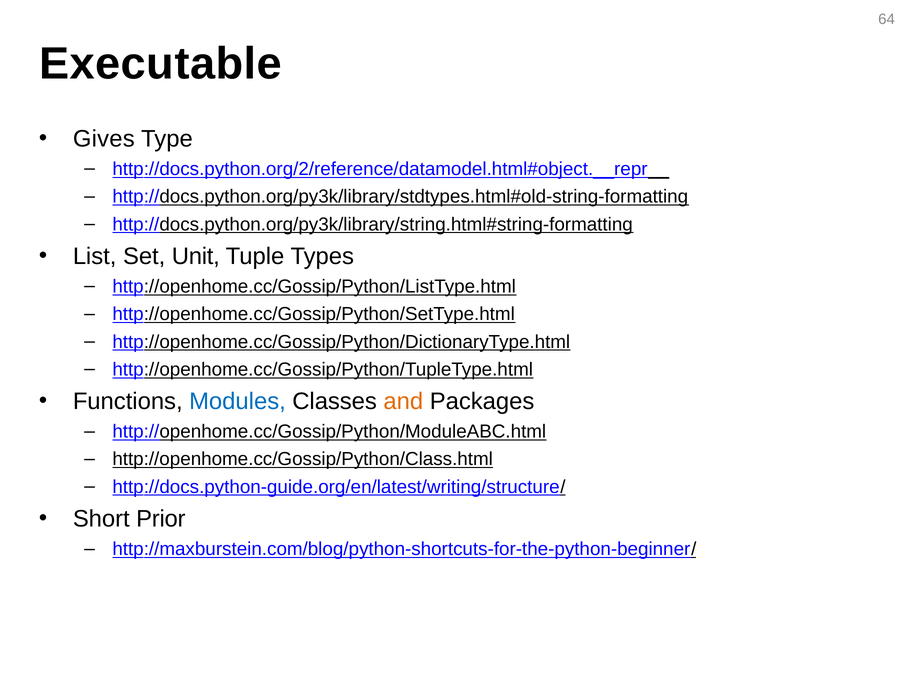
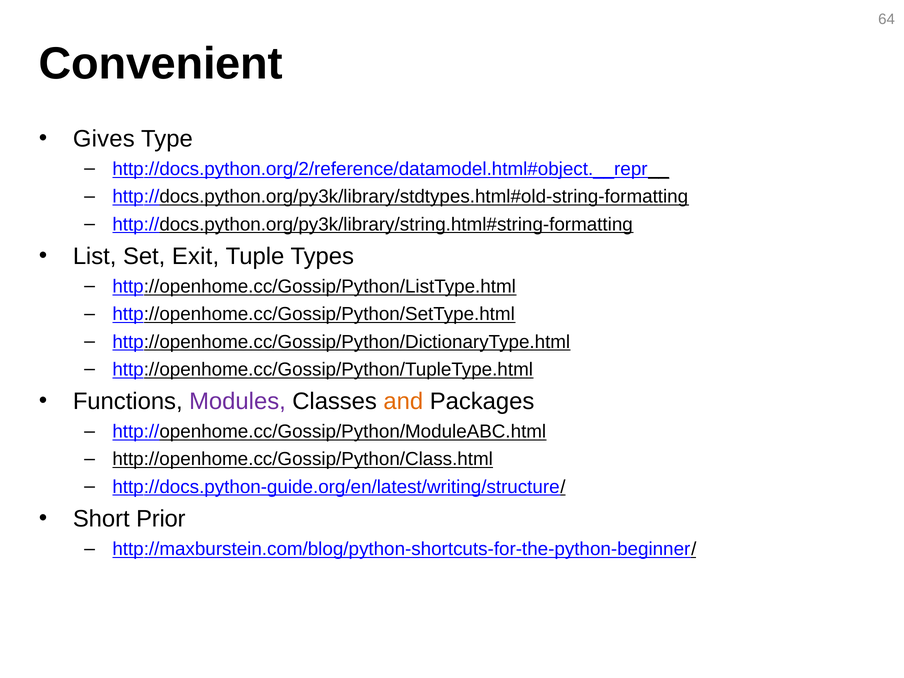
Executable: Executable -> Convenient (161, 64)
Unit: Unit -> Exit (196, 256)
Modules colour: blue -> purple (237, 401)
